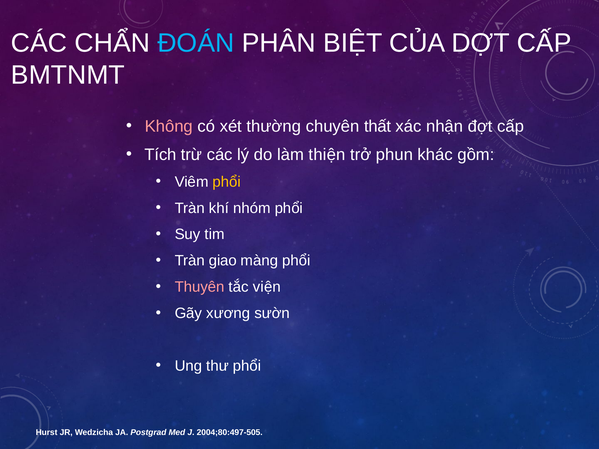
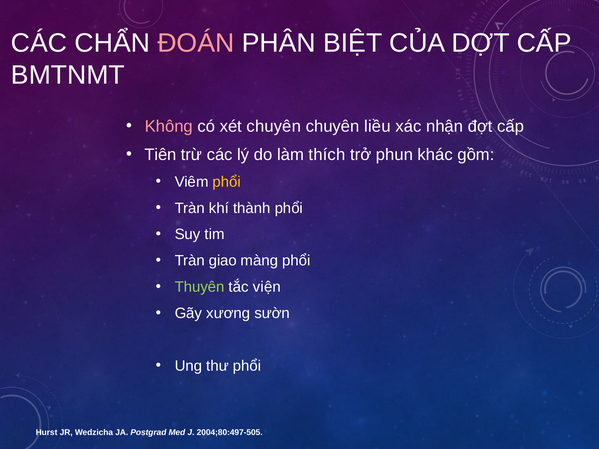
ĐOÁN colour: light blue -> pink (196, 43)
xét thường: thường -> chuyên (274, 126)
thất: thất -> liều (377, 126)
Tích: Tích -> Tiên (161, 155)
thiện: thiện -> thích (327, 155)
nhóm: nhóm -> thành (252, 208)
Thuyên colour: pink -> light green (200, 287)
